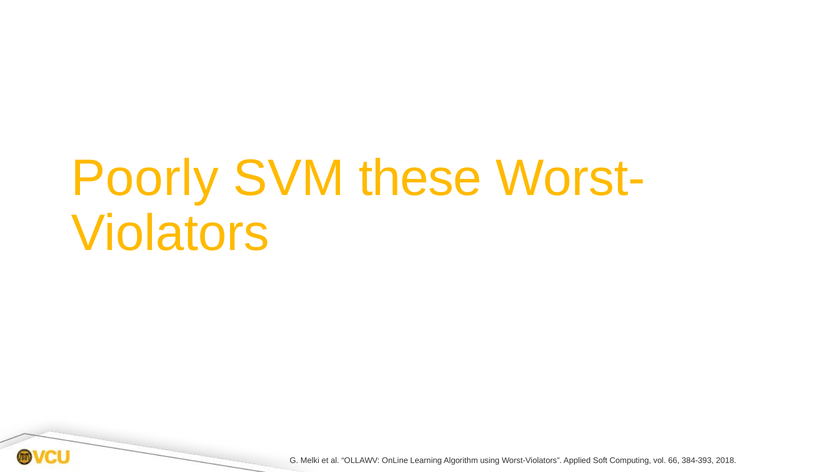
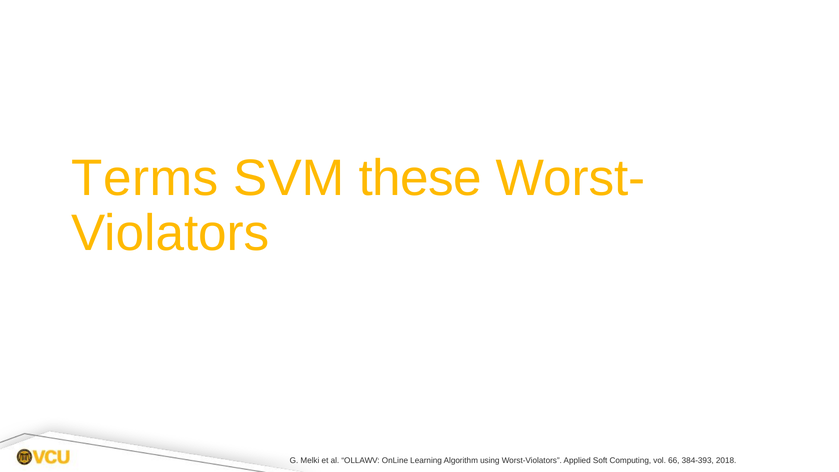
Poorly: Poorly -> Terms (145, 178)
